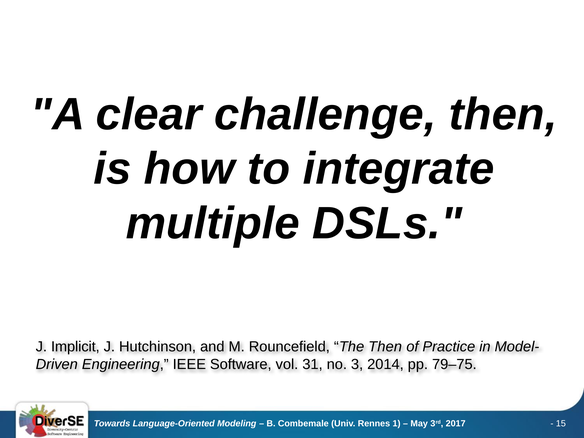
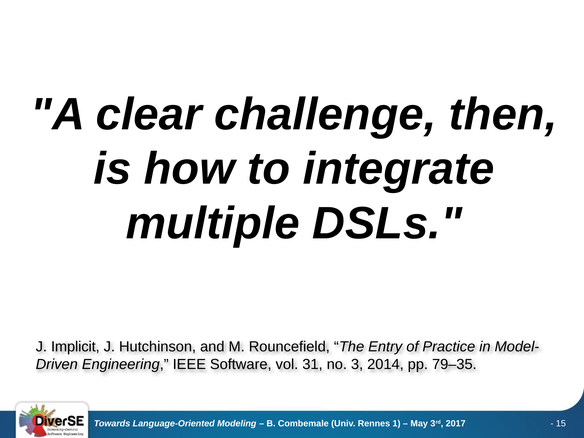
The Then: Then -> Entry (385, 347)
79–75: 79–75 -> 79–35 (454, 364)
